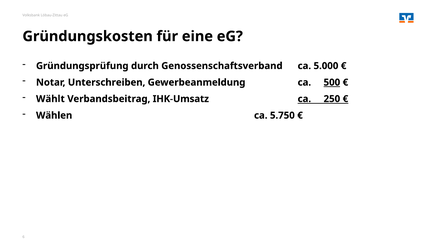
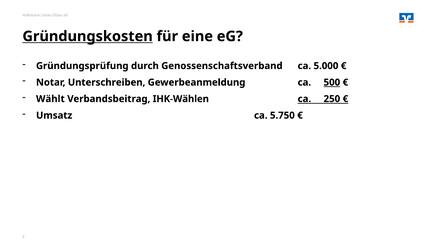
Gründungskosten underline: none -> present (88, 36)
IHK-Umsatz: IHK-Umsatz -> IHK-Wählen (181, 99)
Wählen: Wählen -> Umsatz (54, 115)
